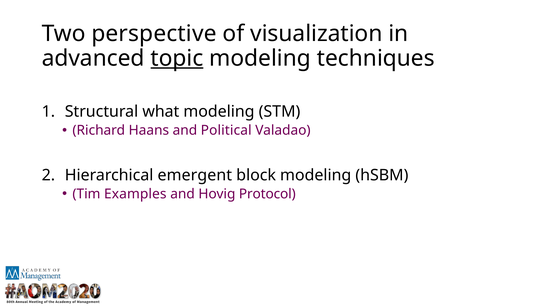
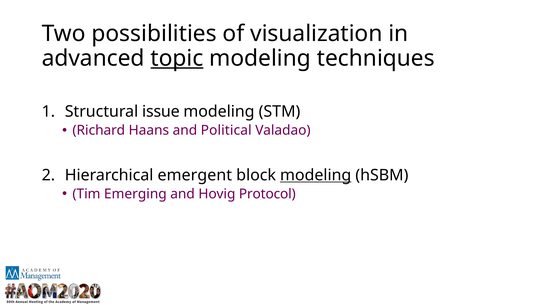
perspective: perspective -> possibilities (154, 34)
what: what -> issue (161, 111)
modeling underline: none -> present (316, 175)
Examples: Examples -> Emerging (135, 194)
